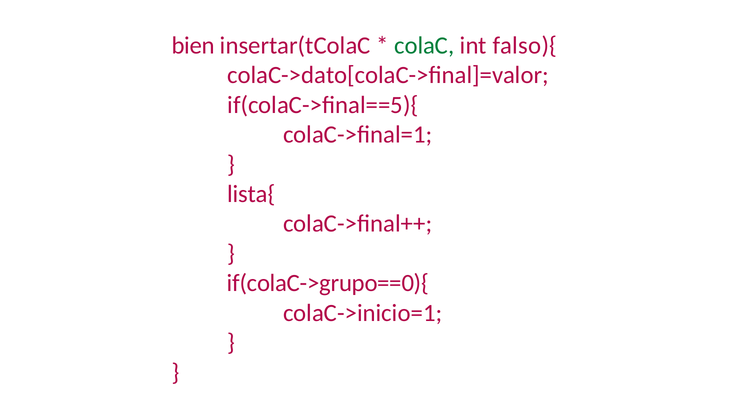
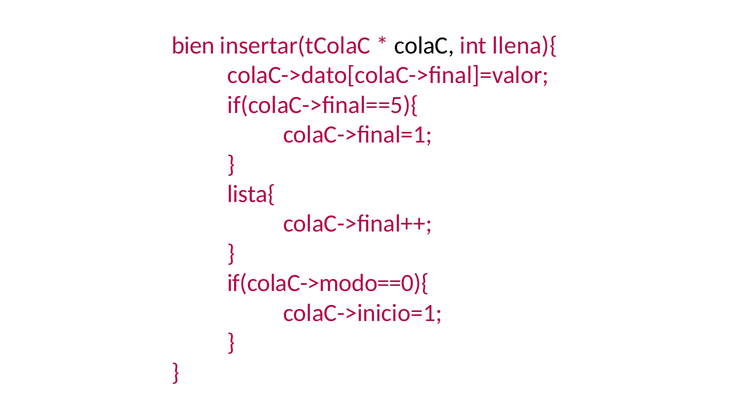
colaC colour: green -> black (424, 45)
falso){: falso){ -> llena){ (525, 45)
if(colaC->grupo==0){: if(colaC->grupo==0){ -> if(colaC->modo==0){ (328, 283)
